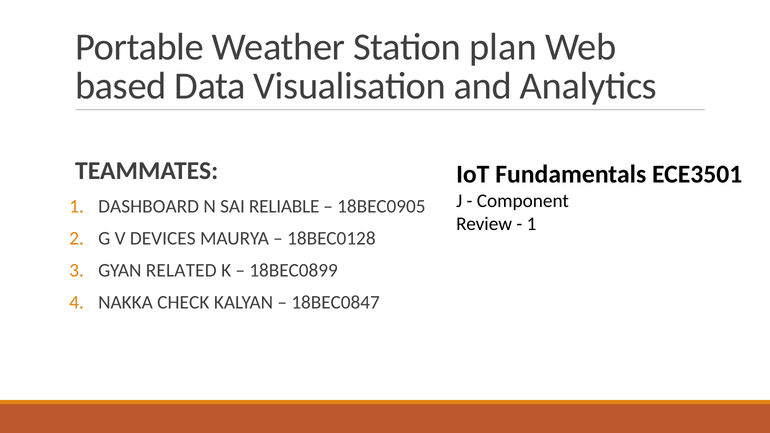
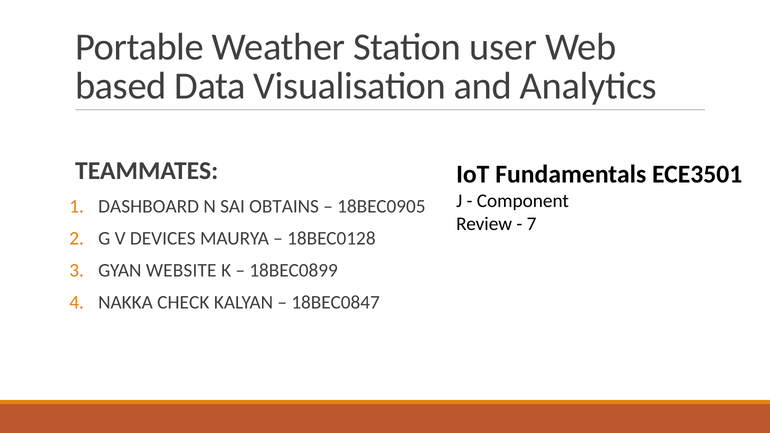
plan: plan -> user (503, 47)
RELIABLE: RELIABLE -> OBTAINS (284, 206)
1: 1 -> 7 (532, 224)
RELATED: RELATED -> WEBSITE (181, 270)
